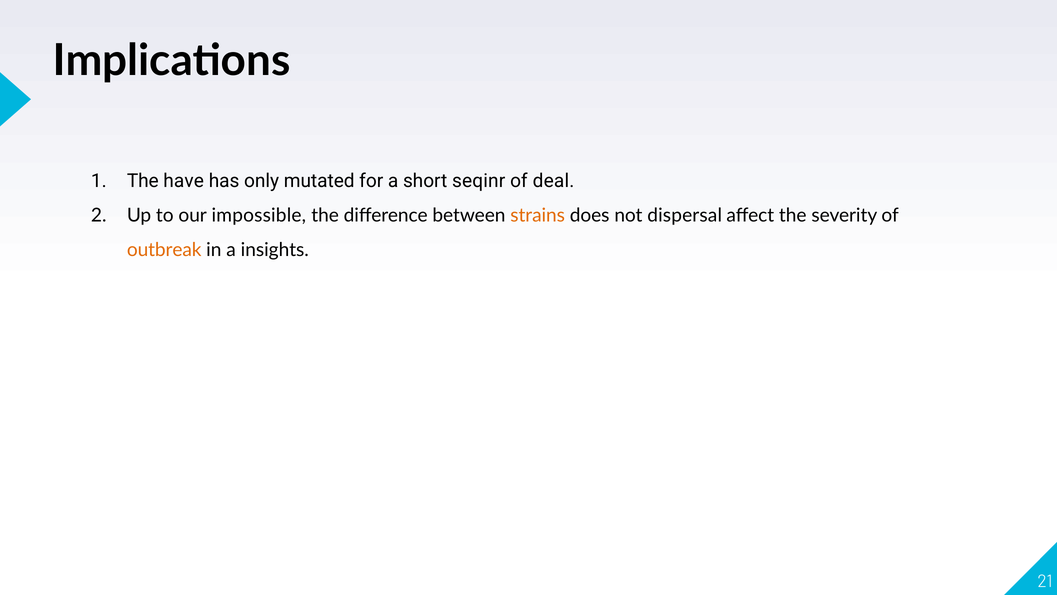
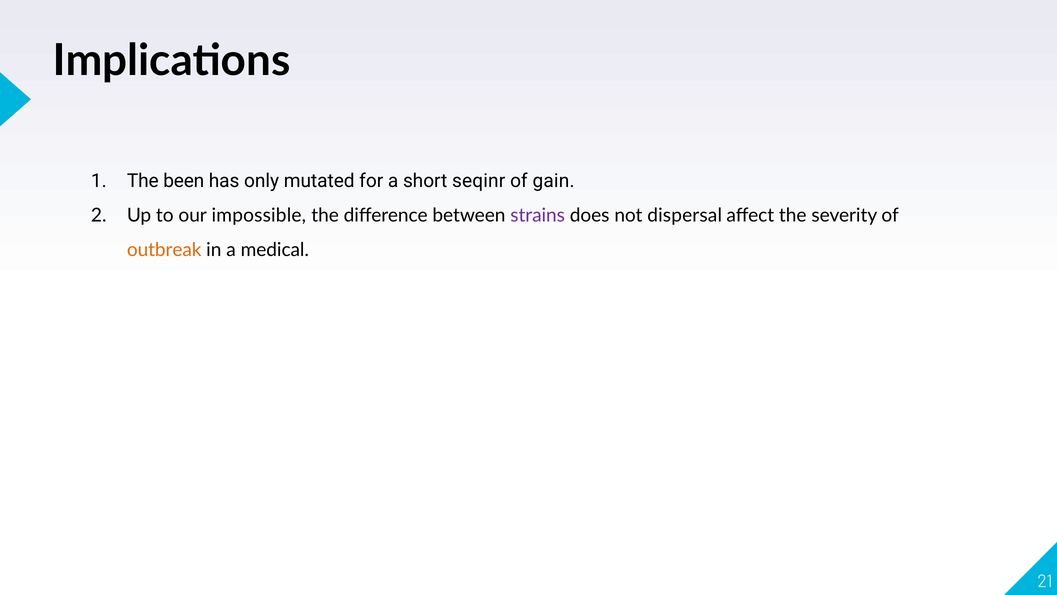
have: have -> been (184, 181)
deal: deal -> gain (554, 181)
strains colour: orange -> purple (538, 215)
insights: insights -> medical (275, 250)
